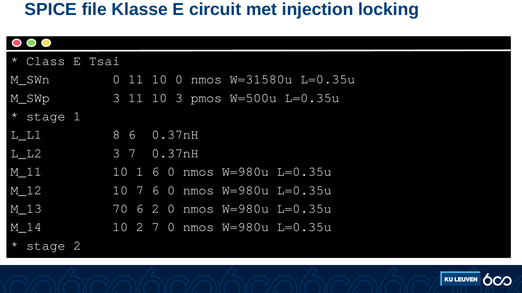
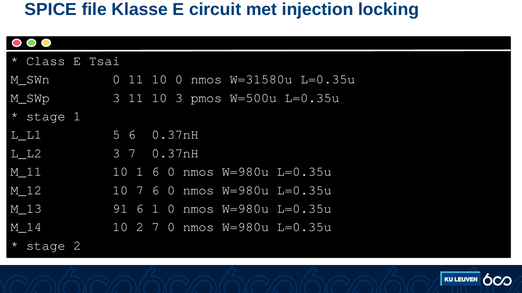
8: 8 -> 5 (116, 135)
70: 70 -> 91 (120, 209)
6 2: 2 -> 1 (155, 209)
